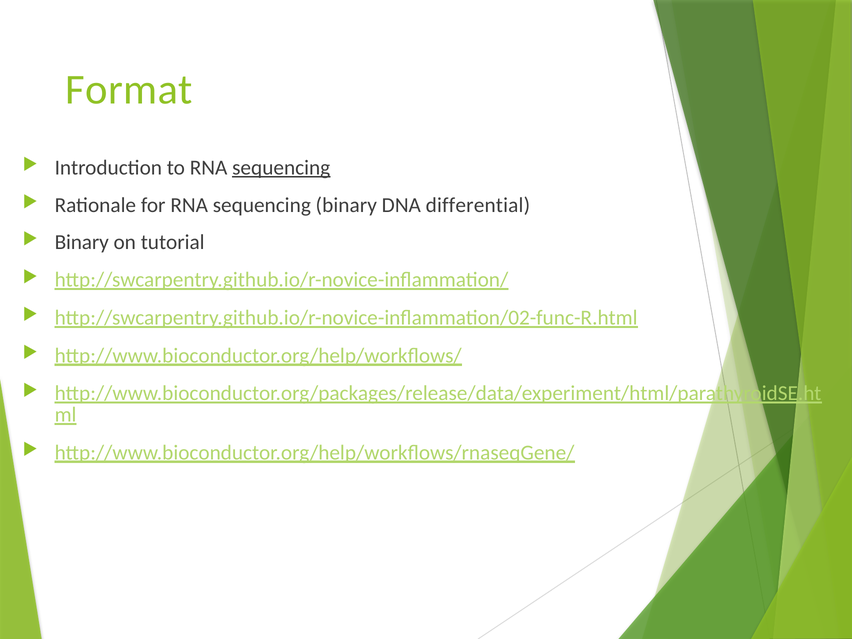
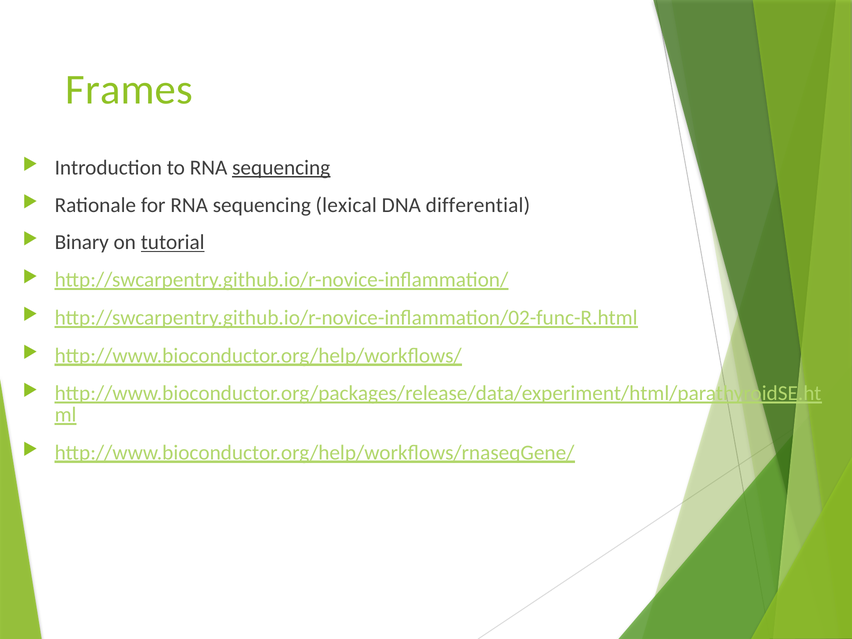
Format: Format -> Frames (129, 90)
sequencing binary: binary -> lexical (346, 205)
tutorial underline: none -> present (173, 242)
